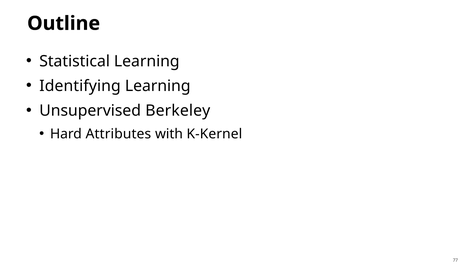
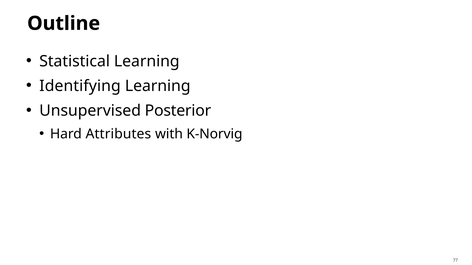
Berkeley: Berkeley -> Posterior (178, 111)
K-Kernel: K-Kernel -> K-Norvig (214, 134)
